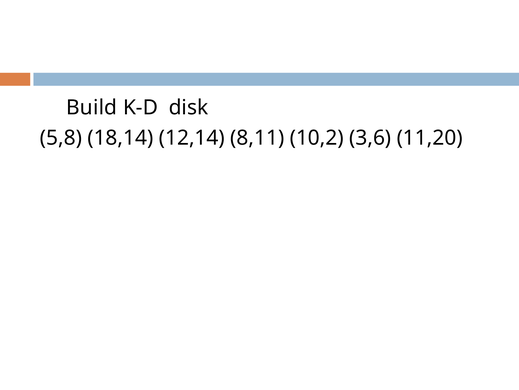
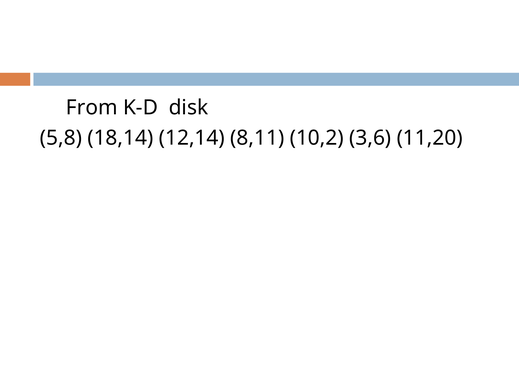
Build: Build -> From (92, 107)
